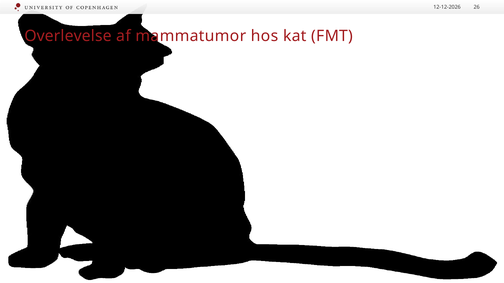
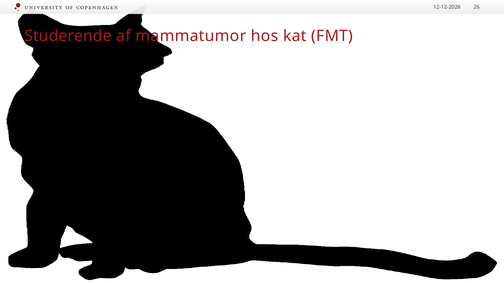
Overlevelse: Overlevelse -> Studerende (68, 36)
